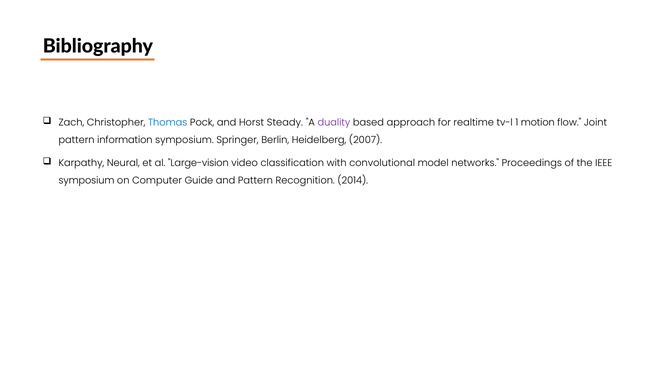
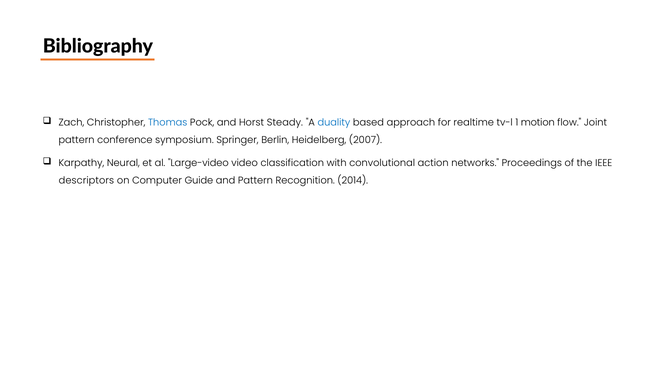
duality colour: purple -> blue (334, 123)
information: information -> conference (125, 140)
Large-vision: Large-vision -> Large-video (198, 163)
model: model -> action (433, 163)
symposium: symposium -> descriptors (86, 181)
